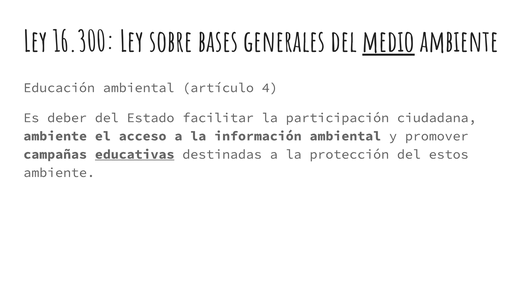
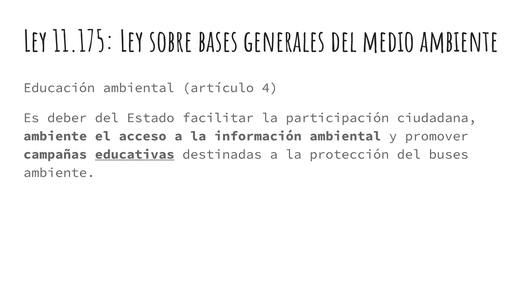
16.300: 16.300 -> 11.175 (84, 42)
medio underline: present -> none (388, 42)
estos: estos -> buses (449, 154)
